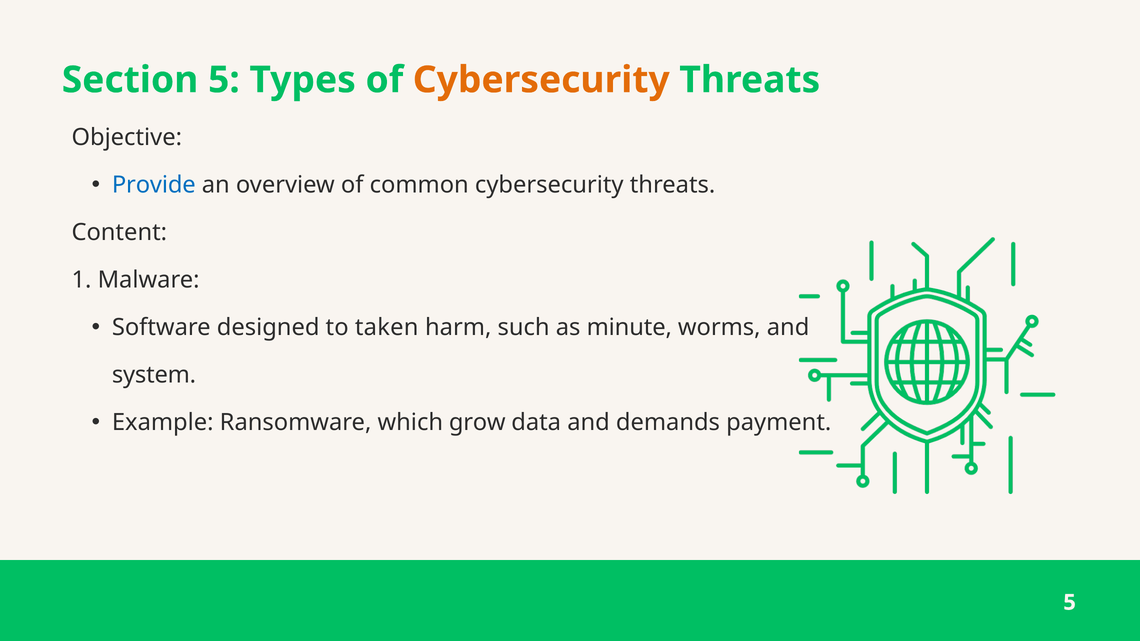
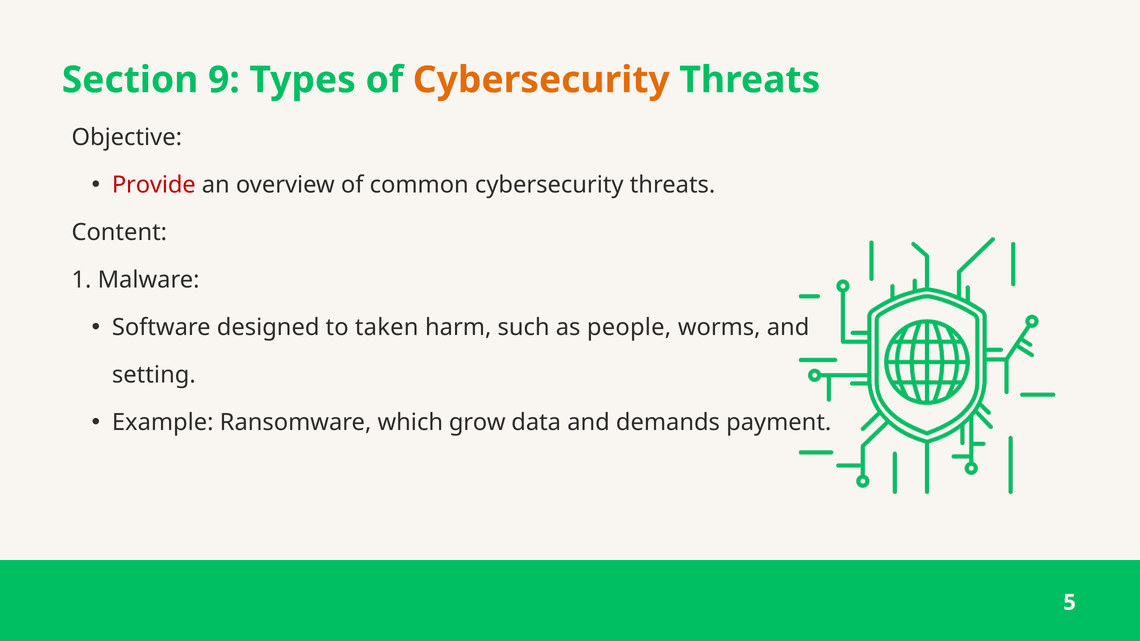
Section 5: 5 -> 9 (224, 80)
Provide colour: blue -> red (154, 185)
minute: minute -> people (629, 328)
system: system -> setting (154, 375)
